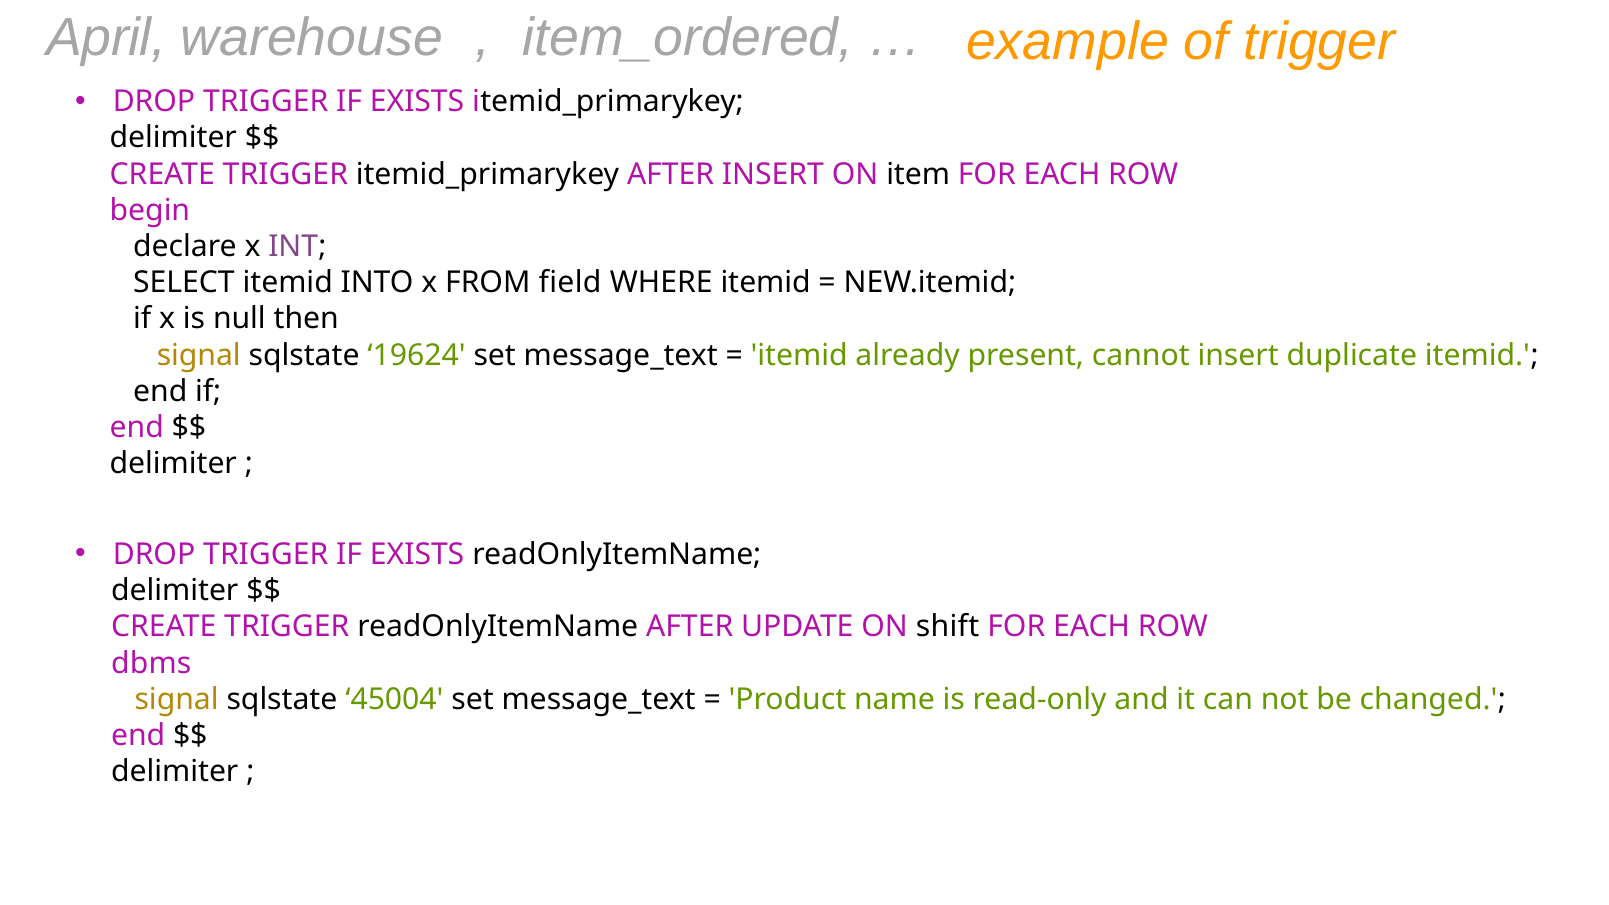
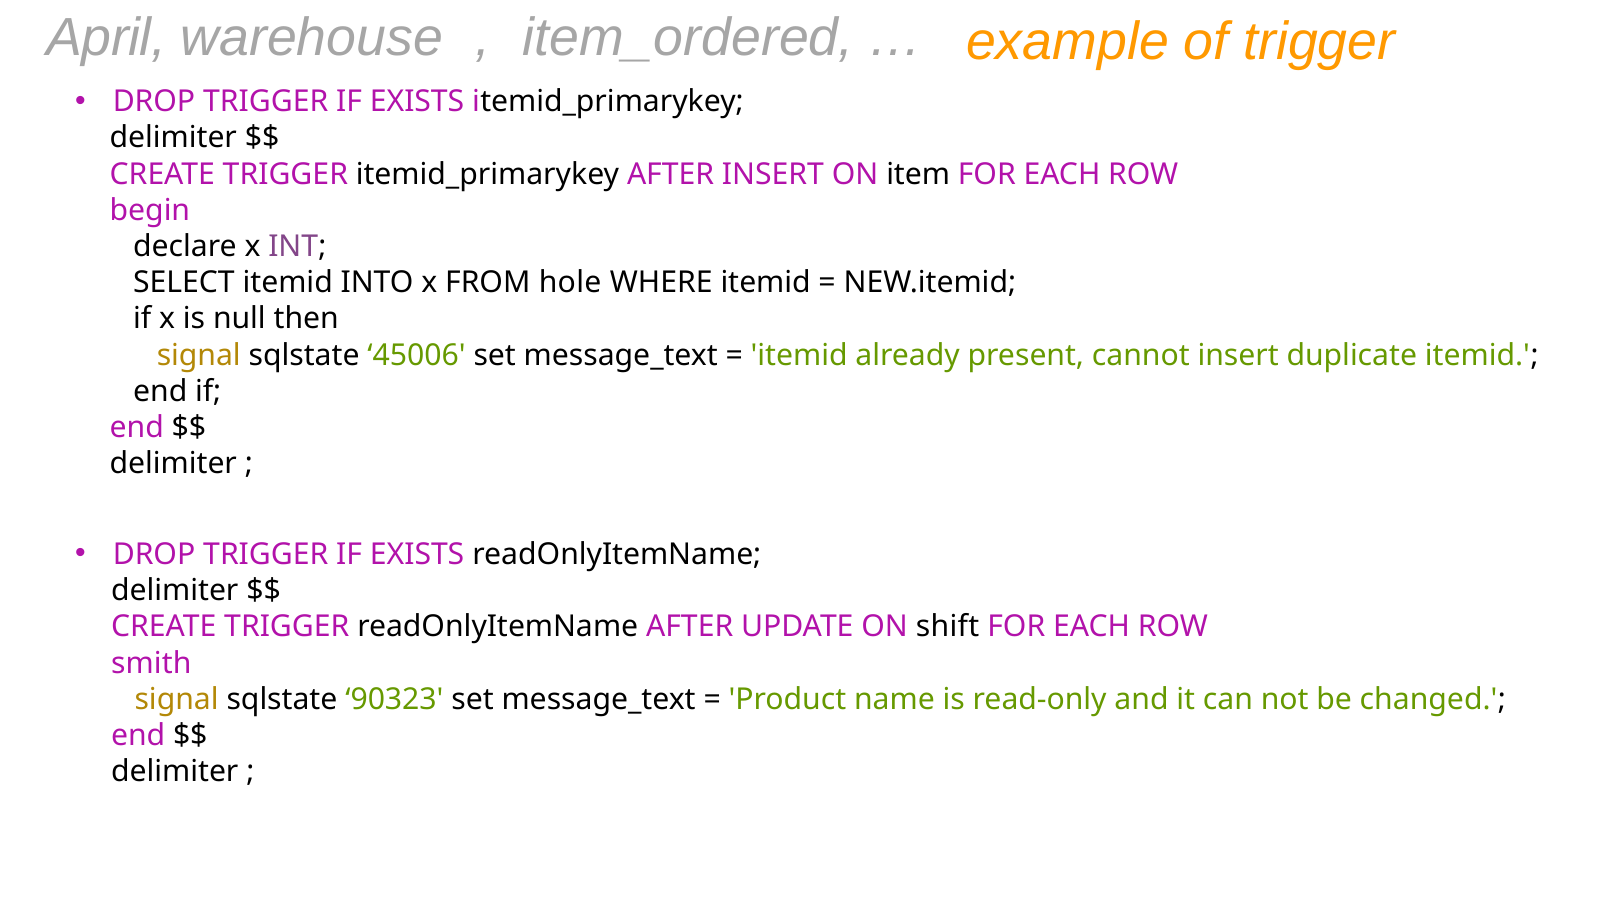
field: field -> hole (570, 283)
19624: 19624 -> 45006 (416, 355)
dbms: dbms -> smith (151, 663)
45004: 45004 -> 90323 (394, 699)
